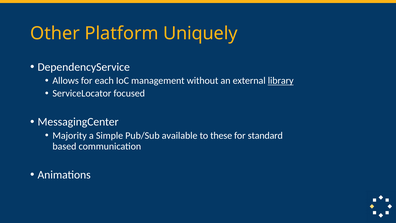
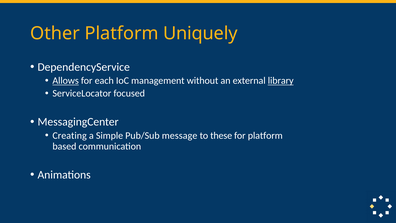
Allows underline: none -> present (66, 81)
Majority: Majority -> Creating (70, 135)
available: available -> message (180, 135)
for standard: standard -> platform (265, 135)
